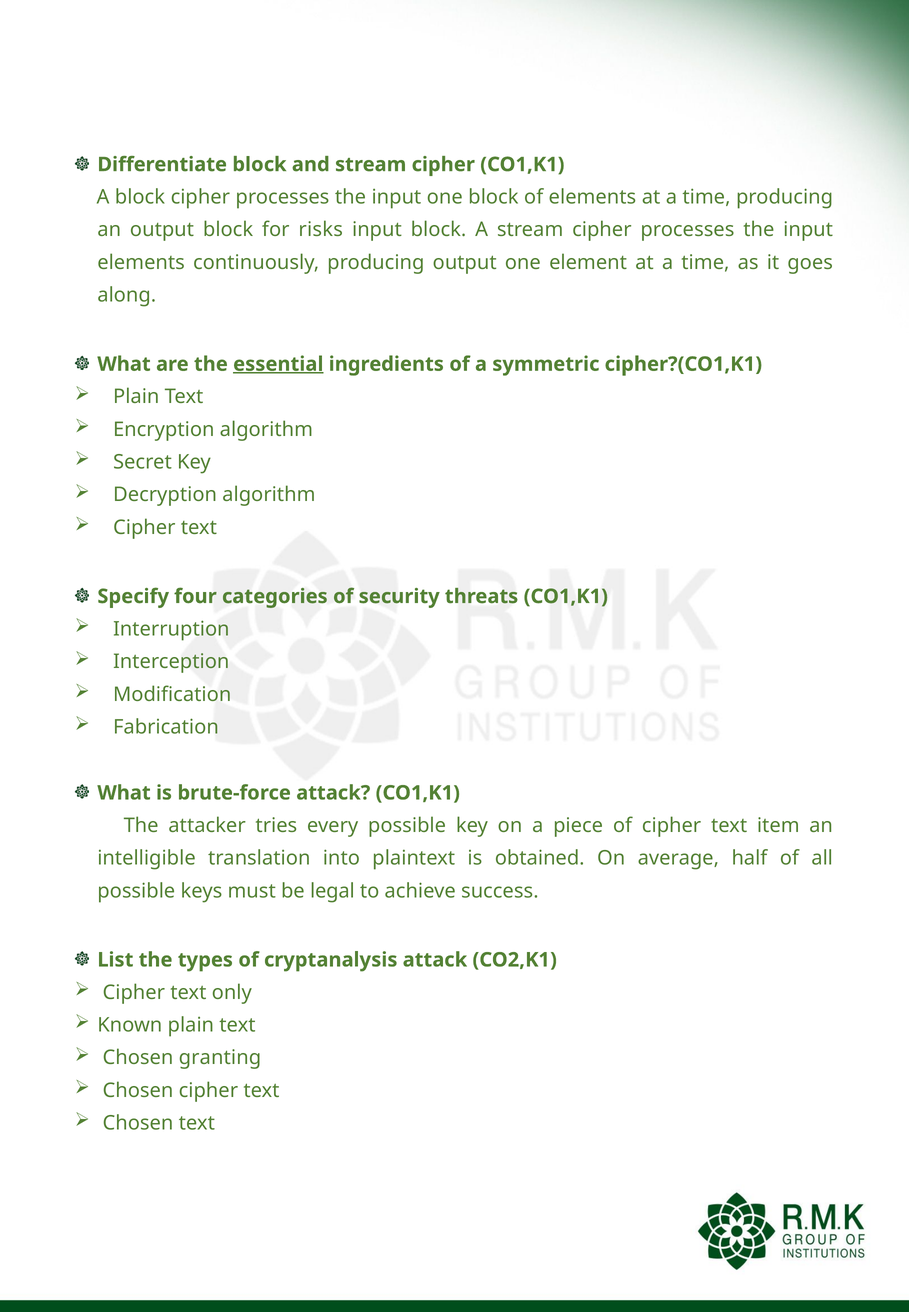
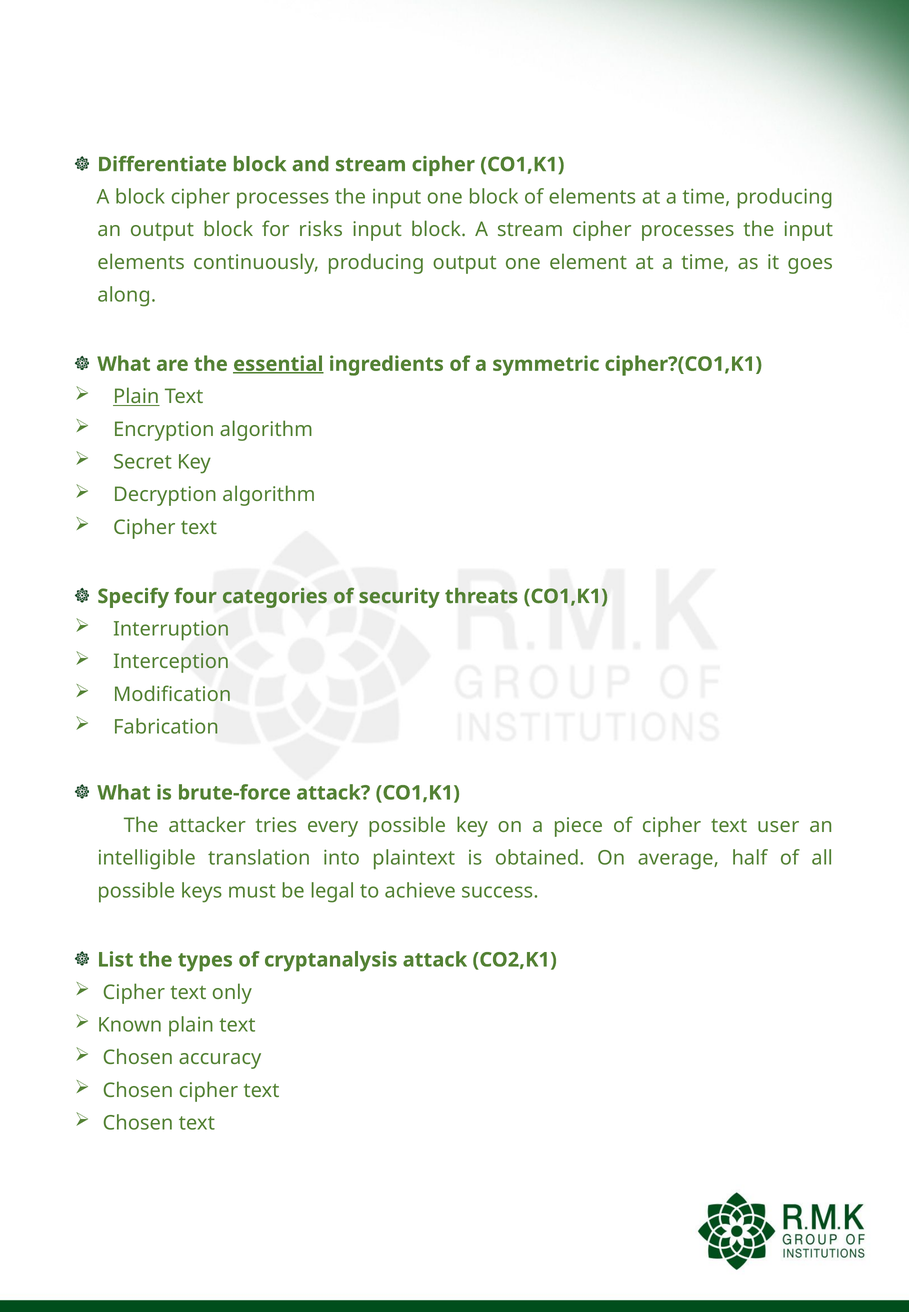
Plain underline: none -> present (136, 397)
item: item -> user (778, 826)
granting: granting -> accuracy (220, 1059)
